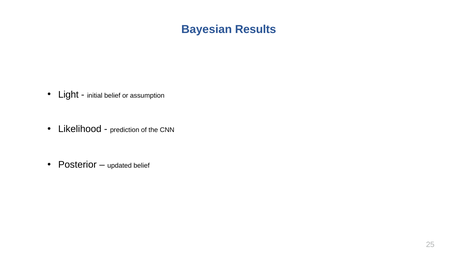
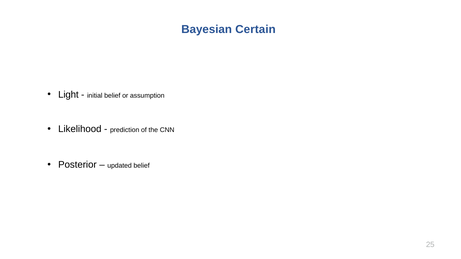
Results: Results -> Certain (255, 29)
